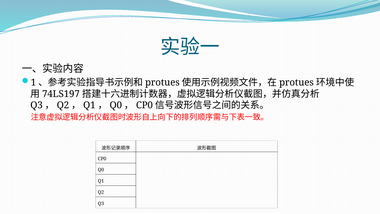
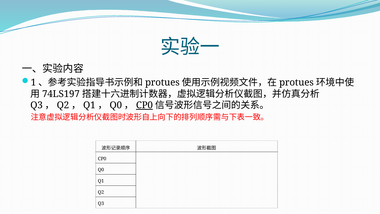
CP0 underline: none -> present (144, 105)
